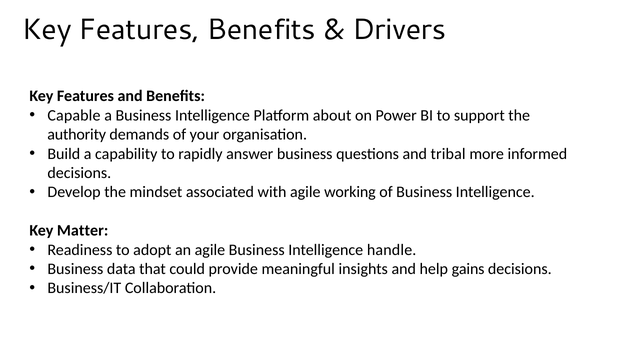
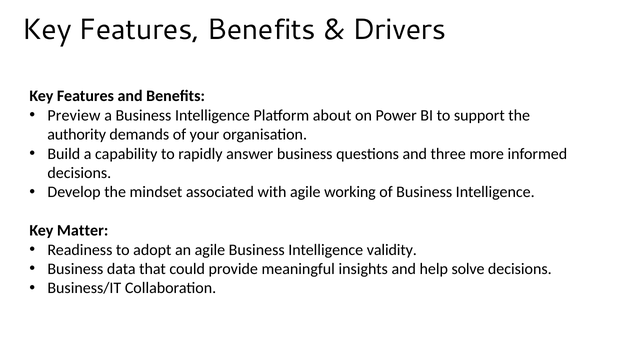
Capable: Capable -> Preview (74, 115)
tribal: tribal -> three (448, 154)
handle: handle -> validity (392, 250)
gains: gains -> solve (468, 269)
